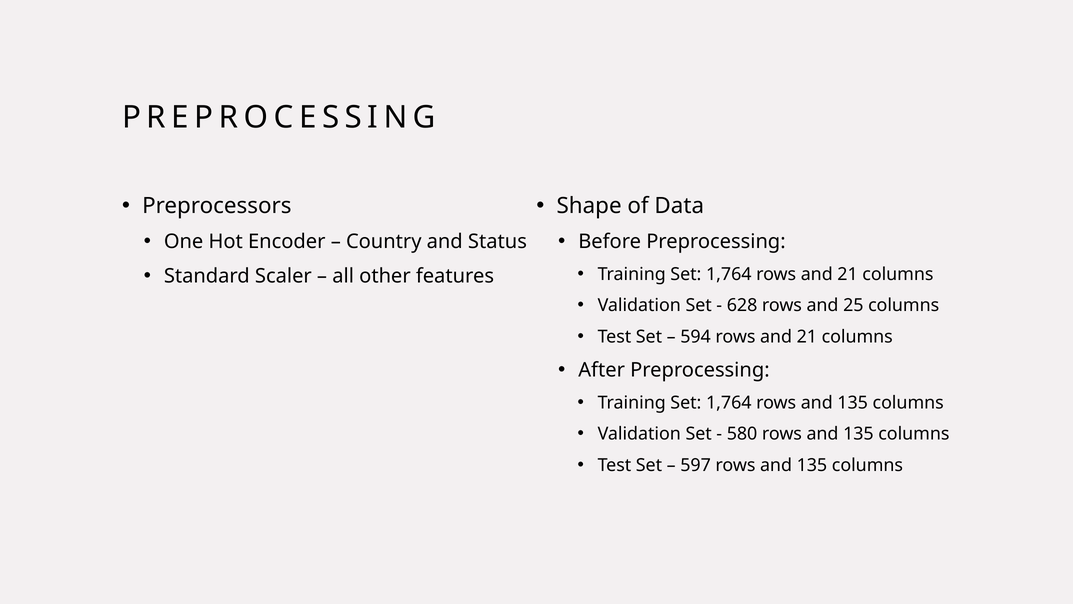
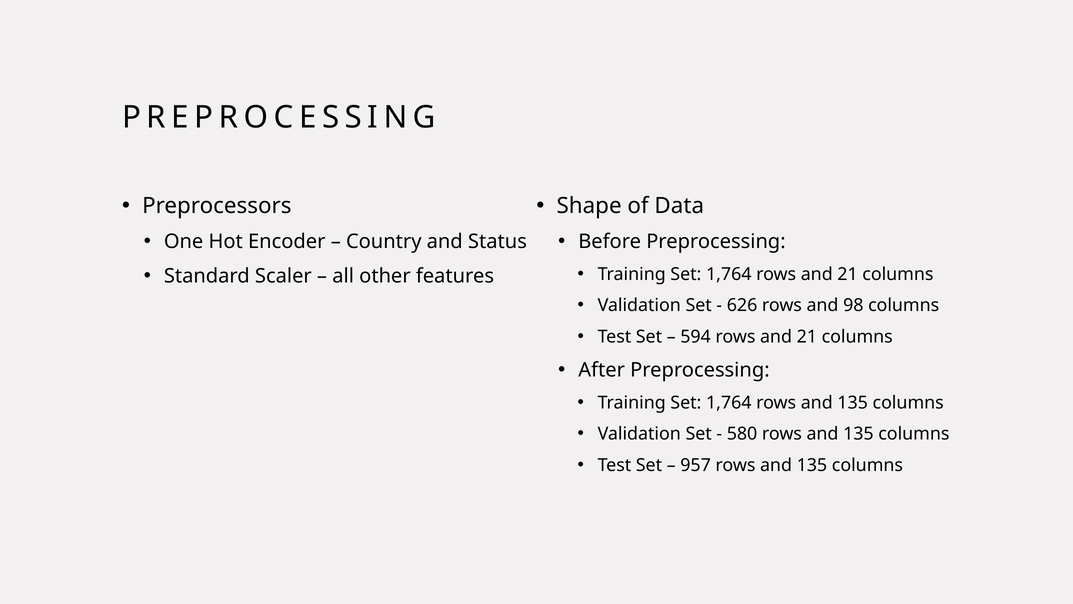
628: 628 -> 626 (742, 305)
25: 25 -> 98 (853, 305)
597: 597 -> 957 (696, 465)
